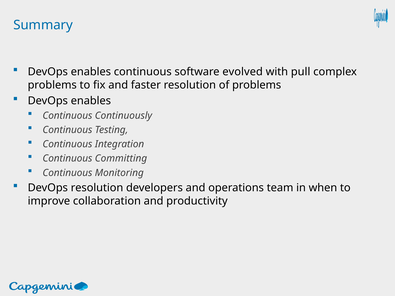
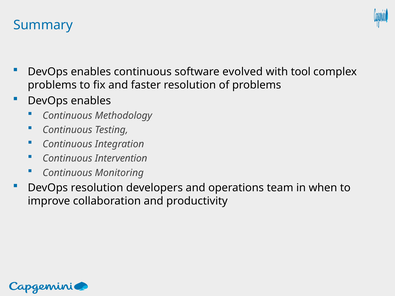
pull: pull -> tool (301, 72)
Continuously: Continuously -> Methodology (123, 116)
Committing: Committing -> Intervention (121, 159)
